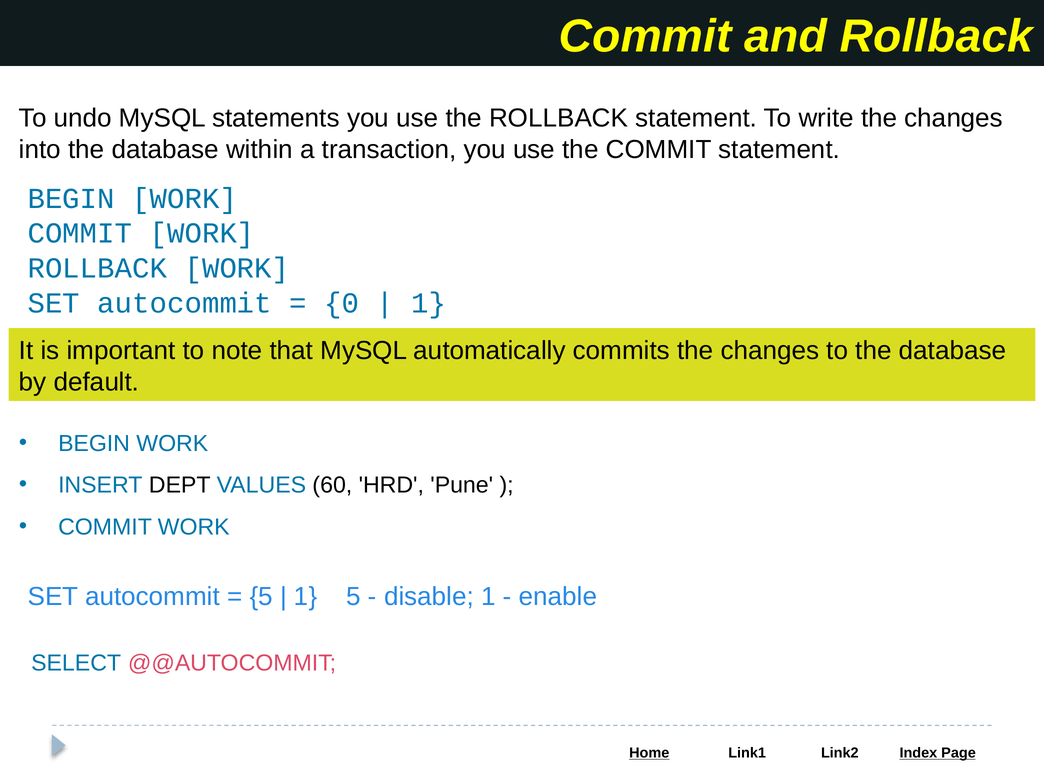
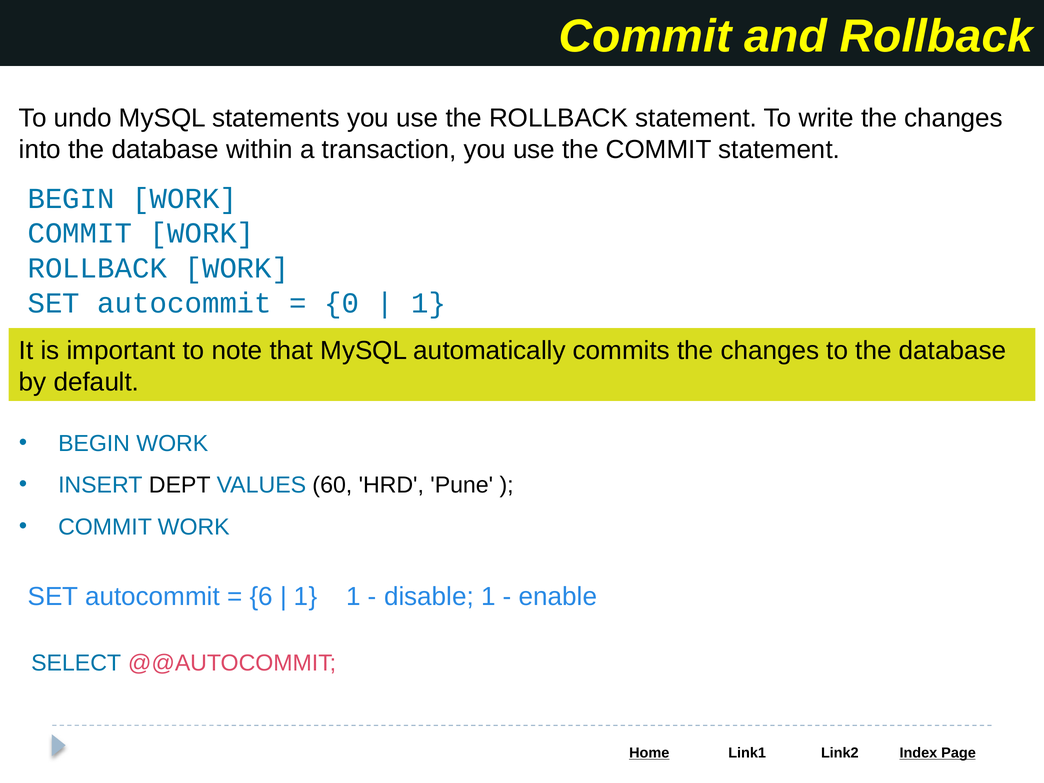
5: 5 -> 6 (261, 597)
1 5: 5 -> 1 (353, 597)
